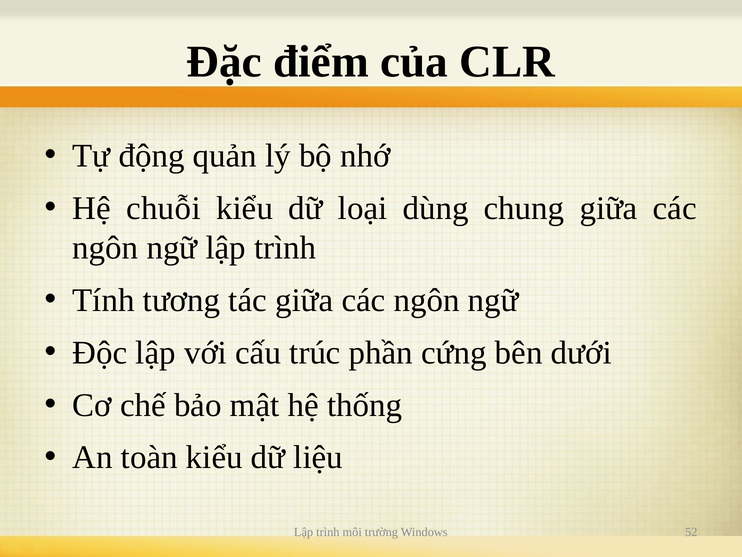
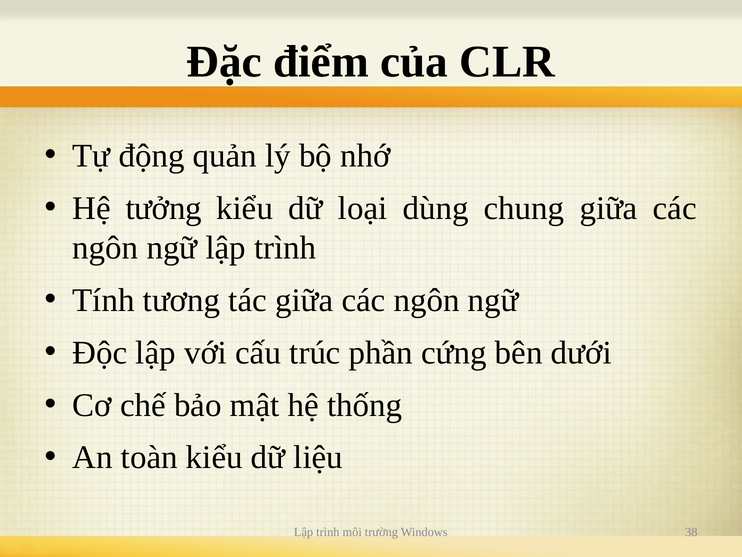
chuỗi: chuỗi -> tưởng (164, 208)
52: 52 -> 38 (691, 531)
